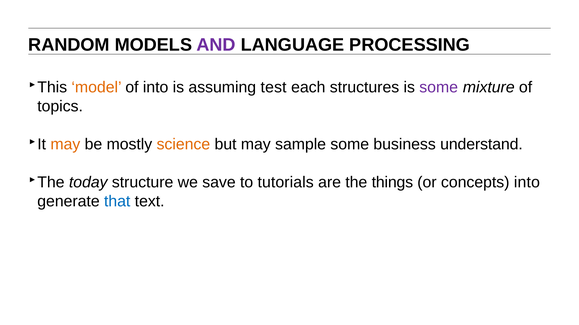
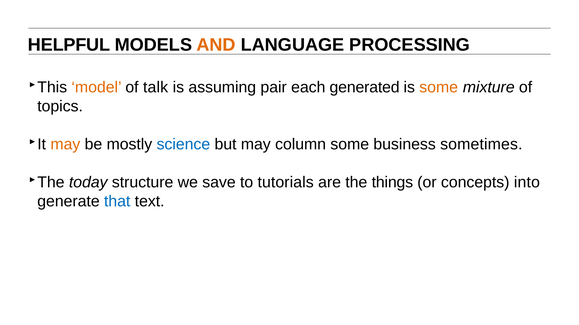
RANDOM: RANDOM -> HELPFUL (69, 45)
AND colour: purple -> orange (216, 45)
of into: into -> talk (156, 87)
test: test -> pair (274, 87)
structures: structures -> generated (365, 87)
some colour: purple -> orange (439, 87)
science colour: orange -> blue (183, 144)
sample: sample -> column (301, 144)
understand: understand -> sometimes (481, 144)
